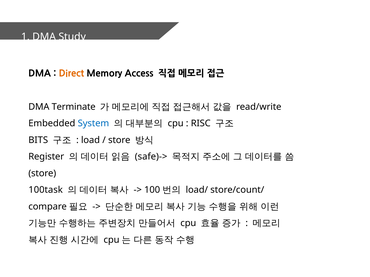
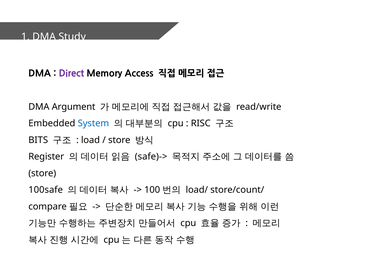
Direct colour: orange -> purple (71, 74)
Terminate: Terminate -> Argument (74, 107)
100task: 100task -> 100safe (46, 190)
